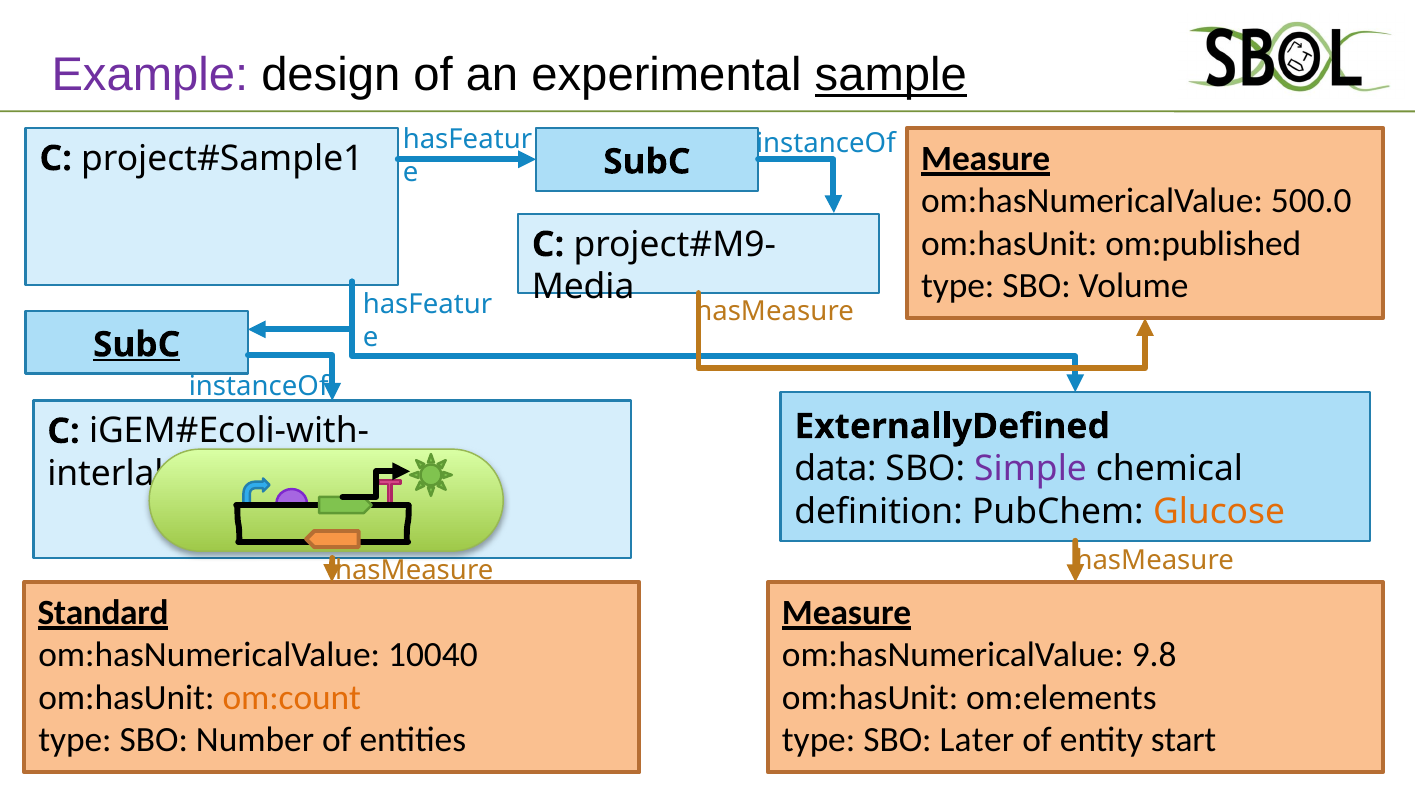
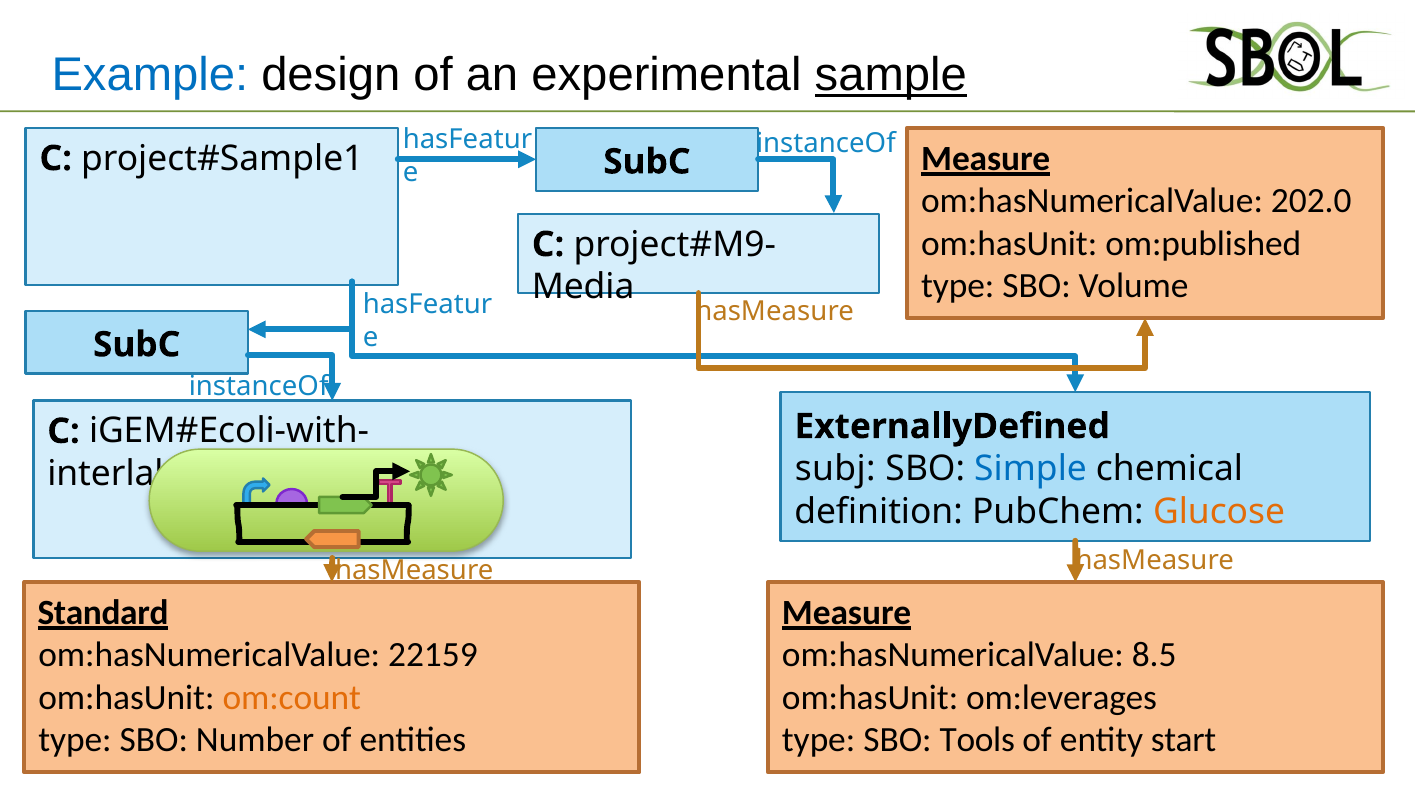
Example colour: purple -> blue (150, 75)
500.0: 500.0 -> 202.0 (1311, 201)
SubC underline: present -> none (137, 344)
data: data -> subj (835, 469)
Simple colour: purple -> blue (1031, 469)
10040: 10040 -> 22159 (433, 655)
9.8: 9.8 -> 8.5 (1154, 655)
om:elements: om:elements -> om:leverages (1062, 697)
Later: Later -> Tools (977, 740)
